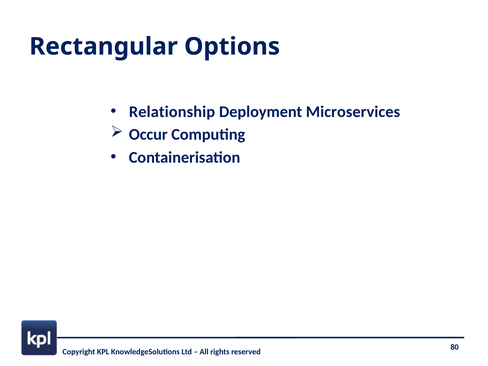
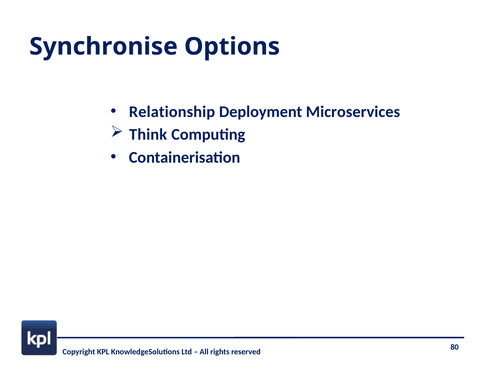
Rectangular: Rectangular -> Synchronise (104, 47)
Occur: Occur -> Think (148, 135)
